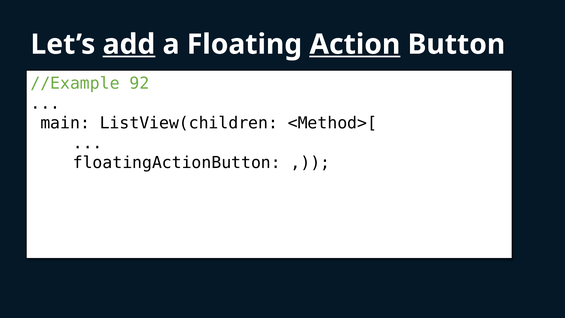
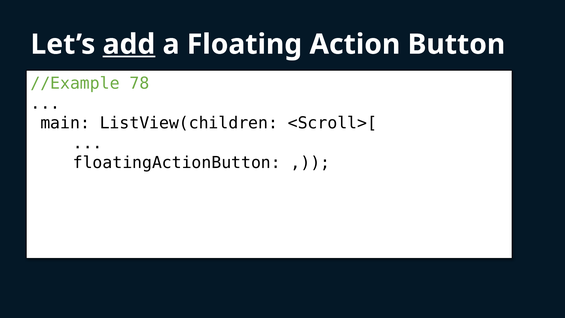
Action underline: present -> none (355, 44)
92: 92 -> 78 (139, 83)
<Method>[: <Method>[ -> <Scroll>[ (332, 123)
